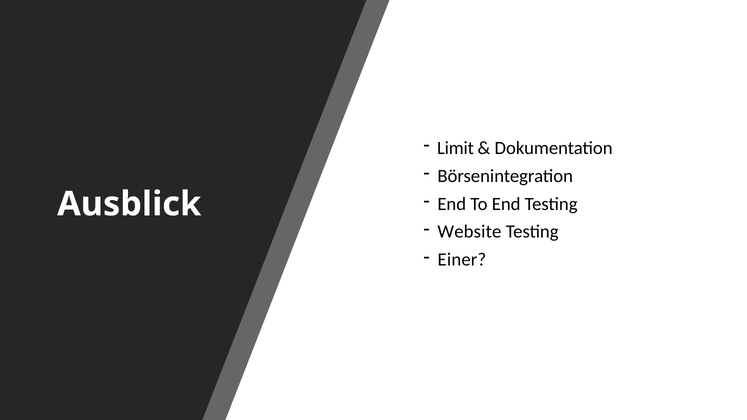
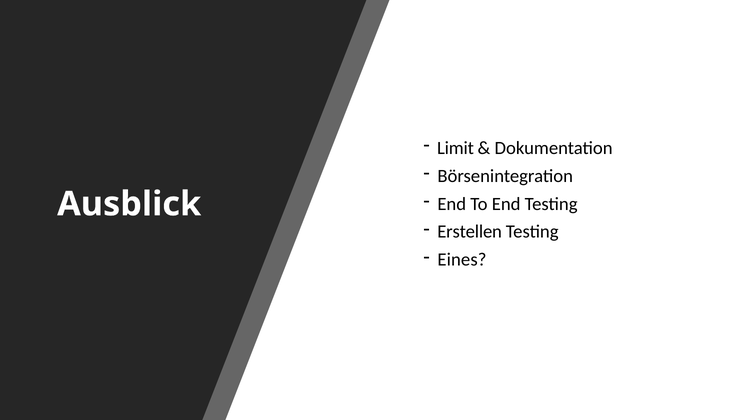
Website: Website -> Erstellen (470, 232)
Einer: Einer -> Eines (462, 260)
